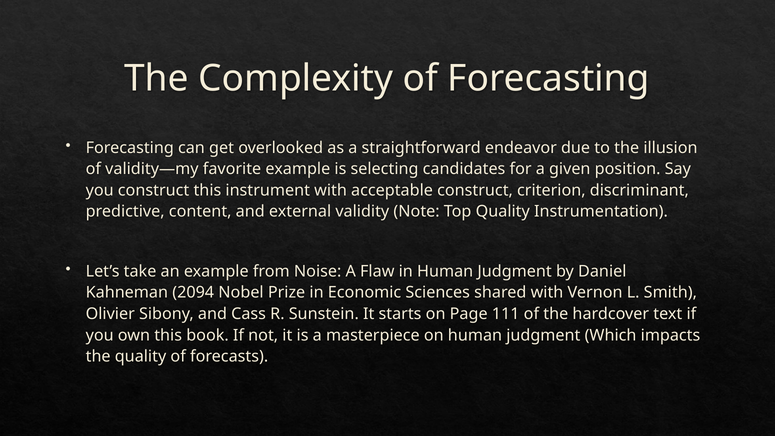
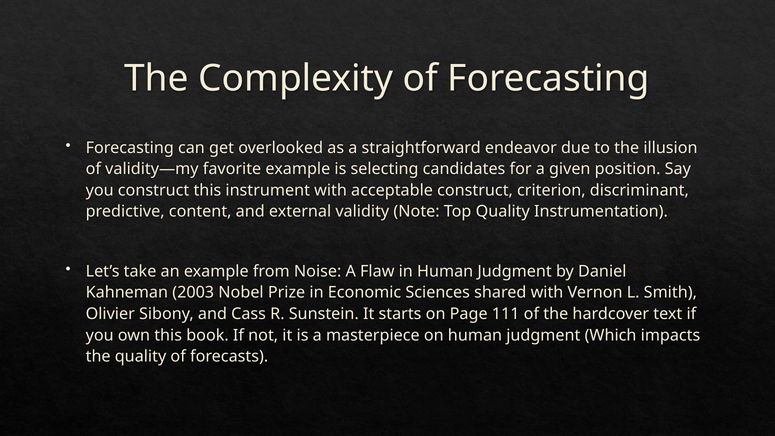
2094: 2094 -> 2003 (193, 293)
